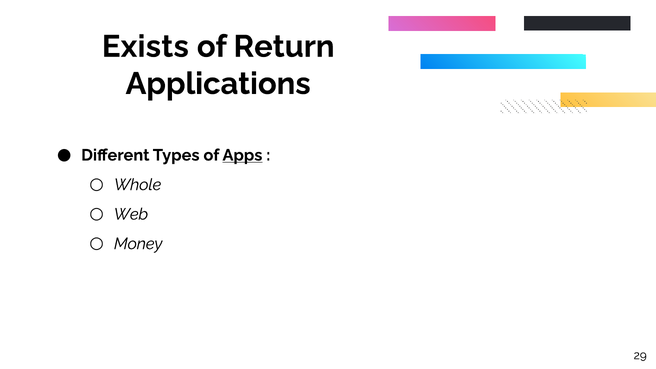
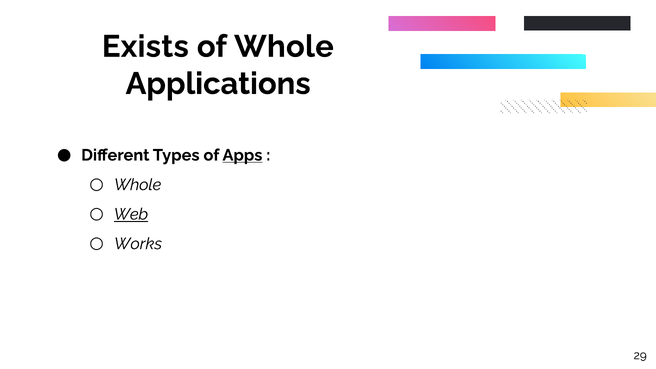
of Return: Return -> Whole (284, 47)
Web underline: none -> present (131, 214)
Money: Money -> Works (138, 244)
